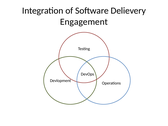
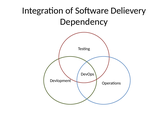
Engagement: Engagement -> Dependency (84, 22)
